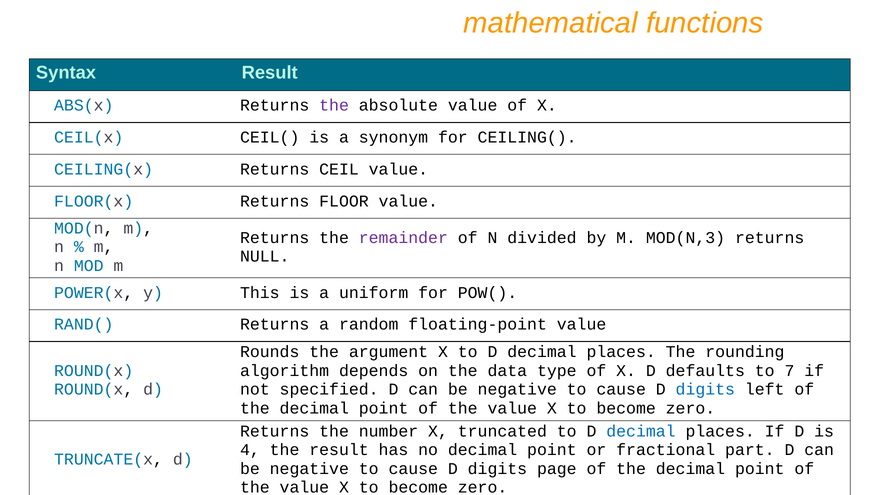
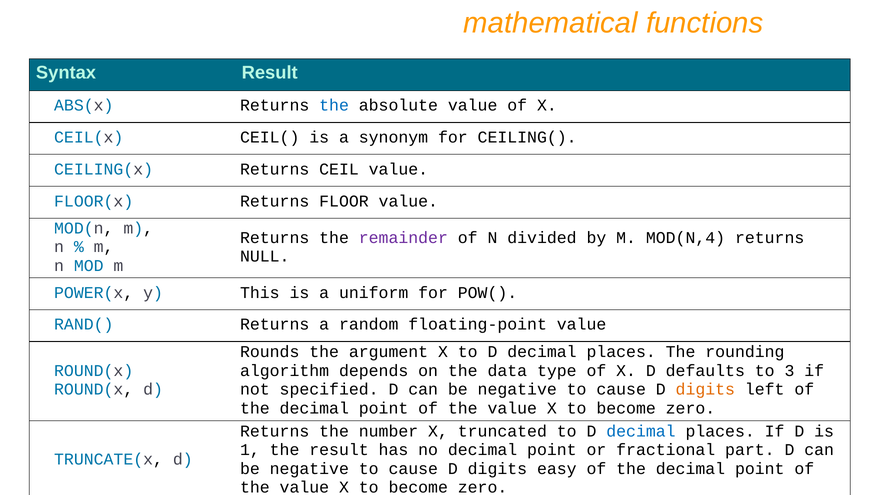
the colour: purple -> blue (334, 106)
MOD(N,3: MOD(N,3 -> MOD(N,4 (686, 238)
7: 7 -> 3 (789, 371)
digits colour: blue -> orange (705, 389)
4: 4 -> 1 (250, 450)
page: page -> easy (557, 469)
